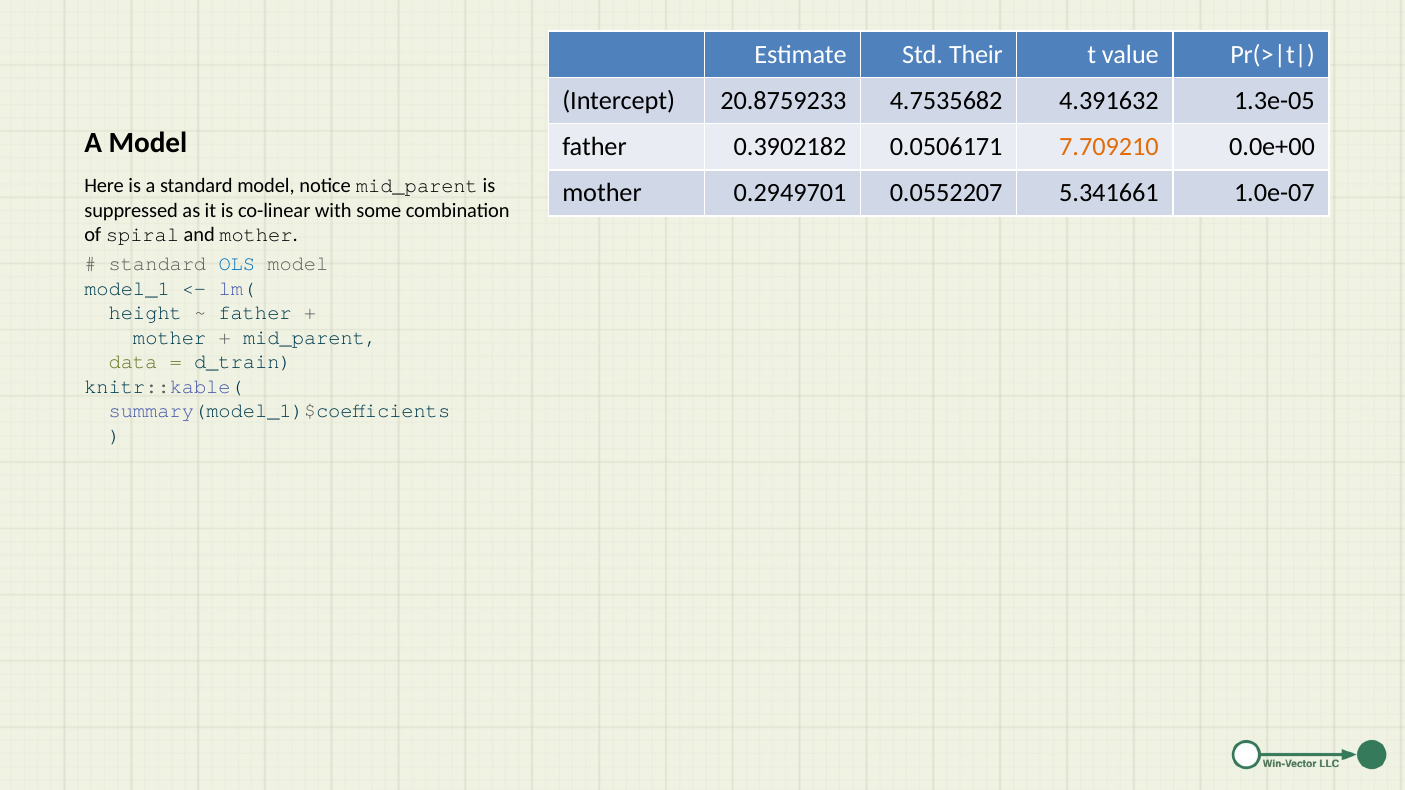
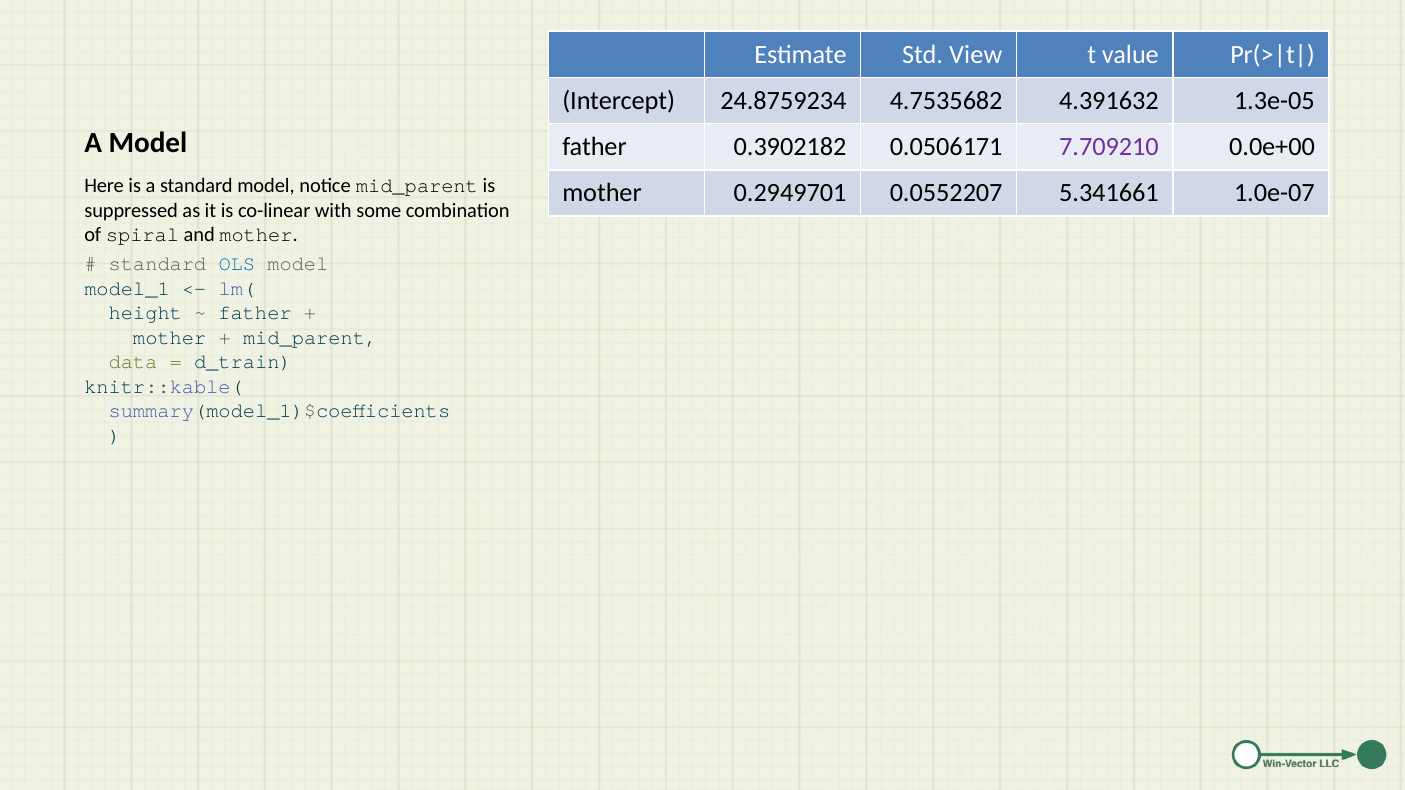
Their: Their -> View (976, 55)
20.8759233: 20.8759233 -> 24.8759234 (783, 101)
7.709210 colour: orange -> purple (1109, 147)
